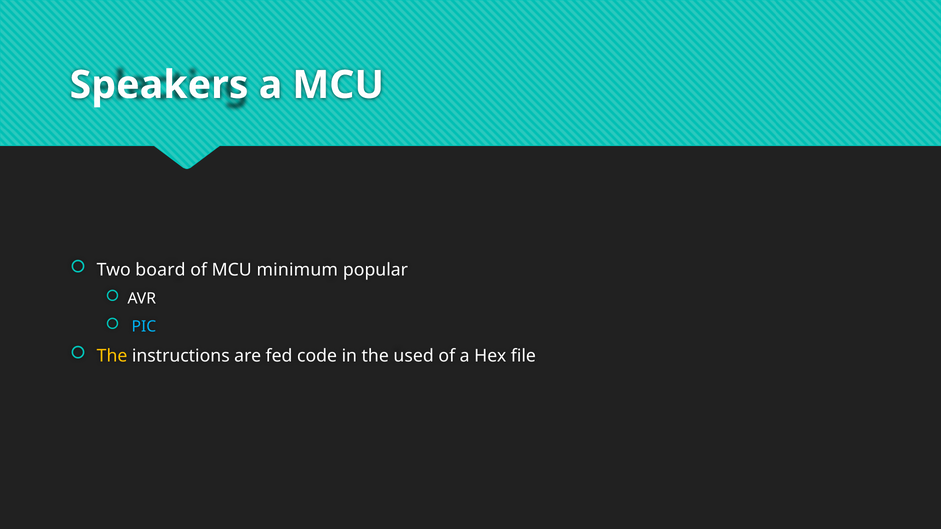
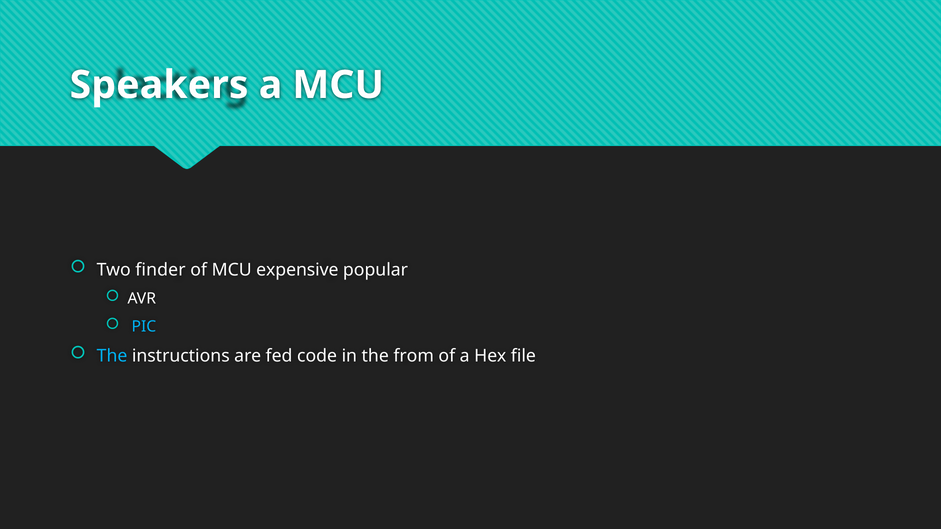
board: board -> finder (160, 270)
minimum: minimum -> expensive (297, 270)
The colour: yellow -> light blue (112, 356)
used: used -> from (414, 356)
